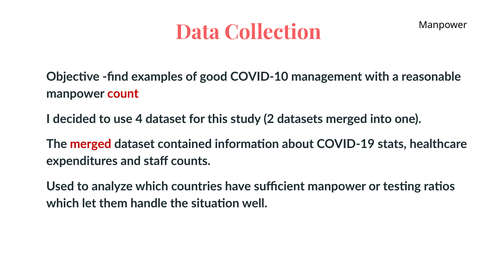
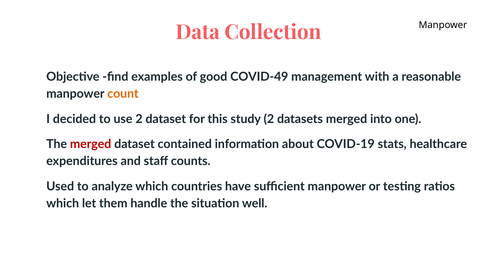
COVID-10: COVID-10 -> COVID-49 (259, 77)
count colour: red -> orange (123, 94)
use 4: 4 -> 2 (139, 119)
